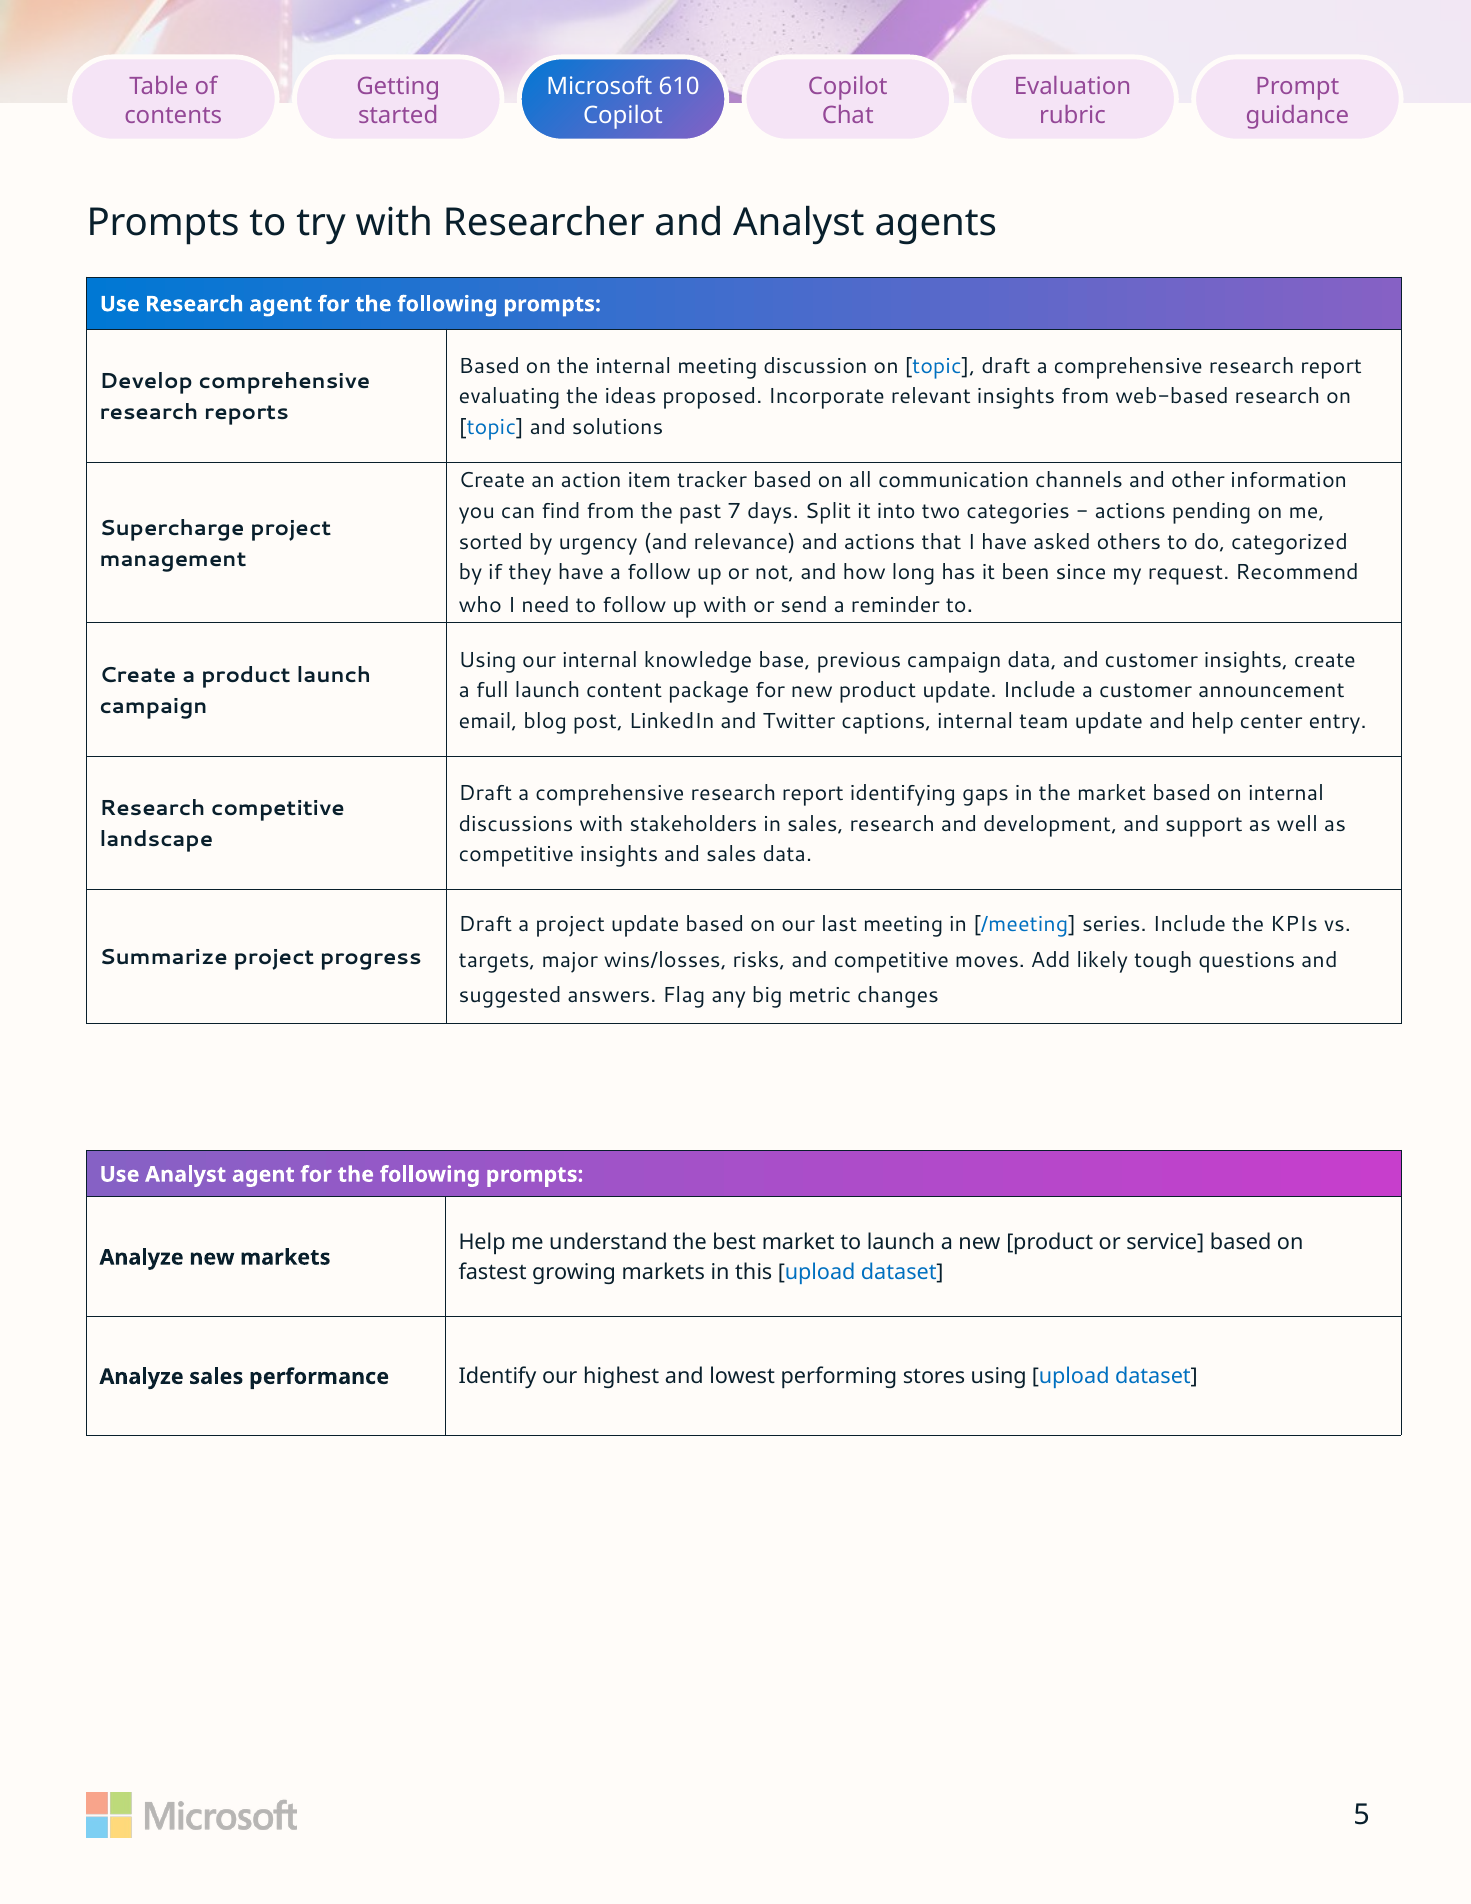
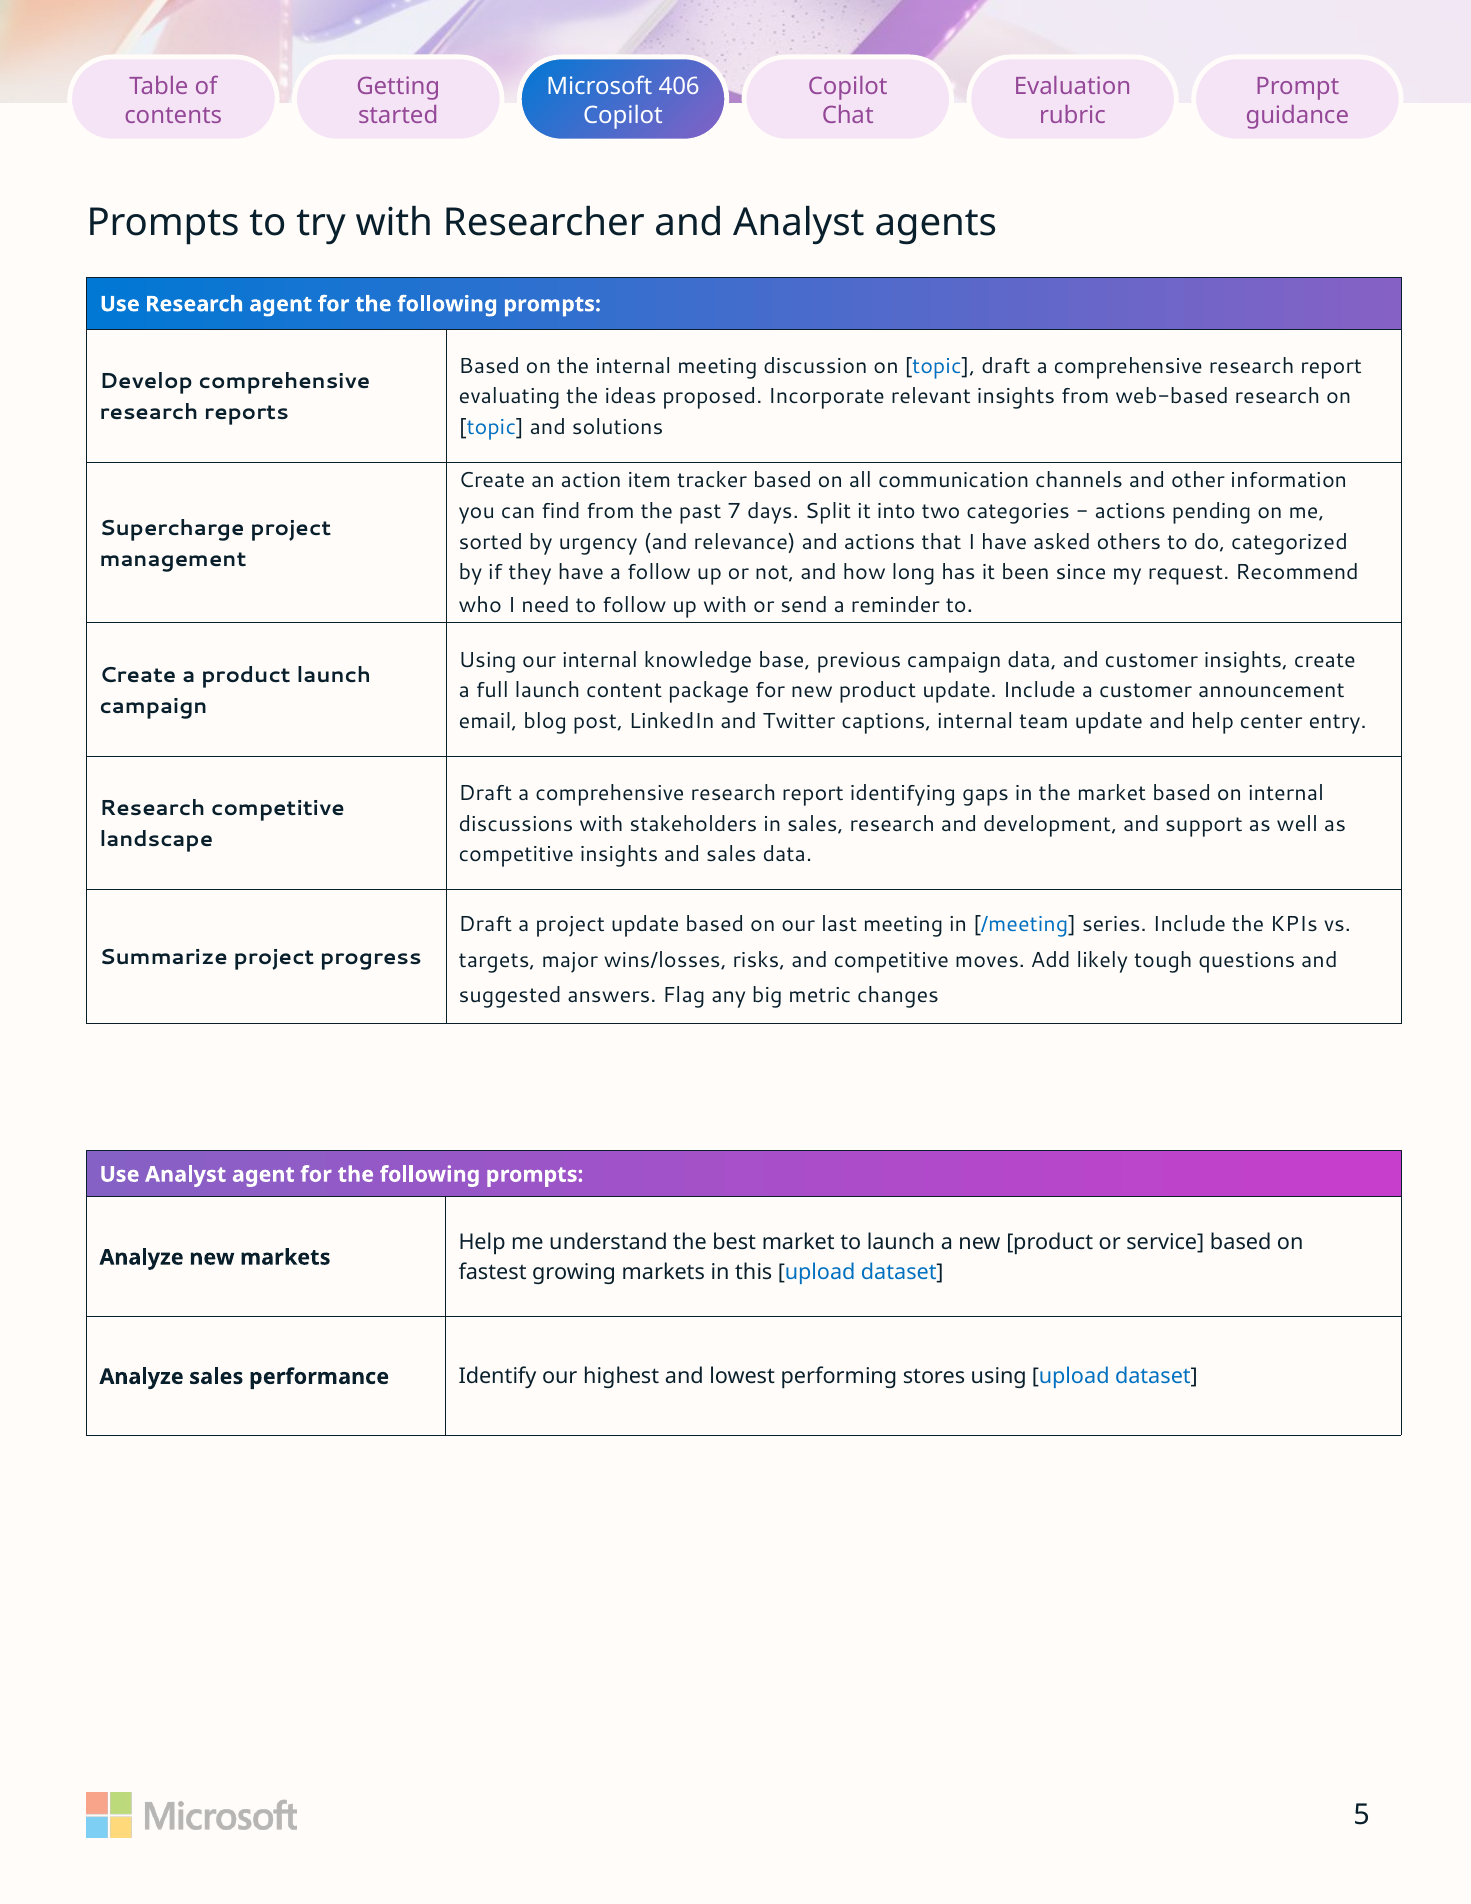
610: 610 -> 406 (679, 86)
